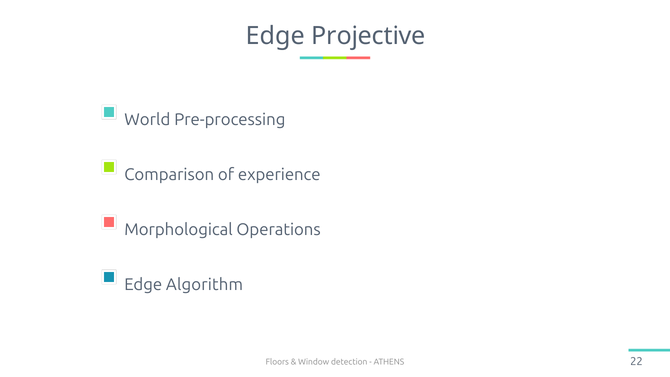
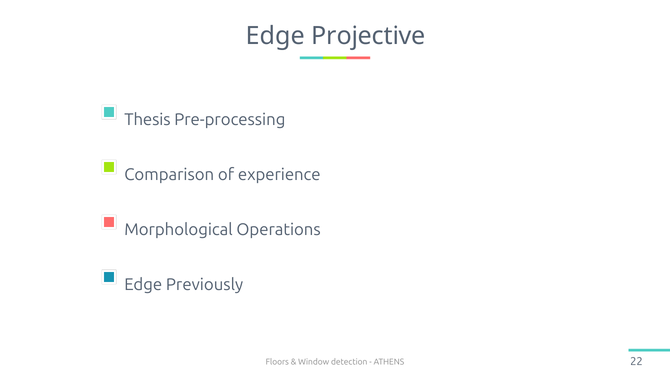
World: World -> Thesis (147, 120)
Algorithm: Algorithm -> Previously (205, 285)
